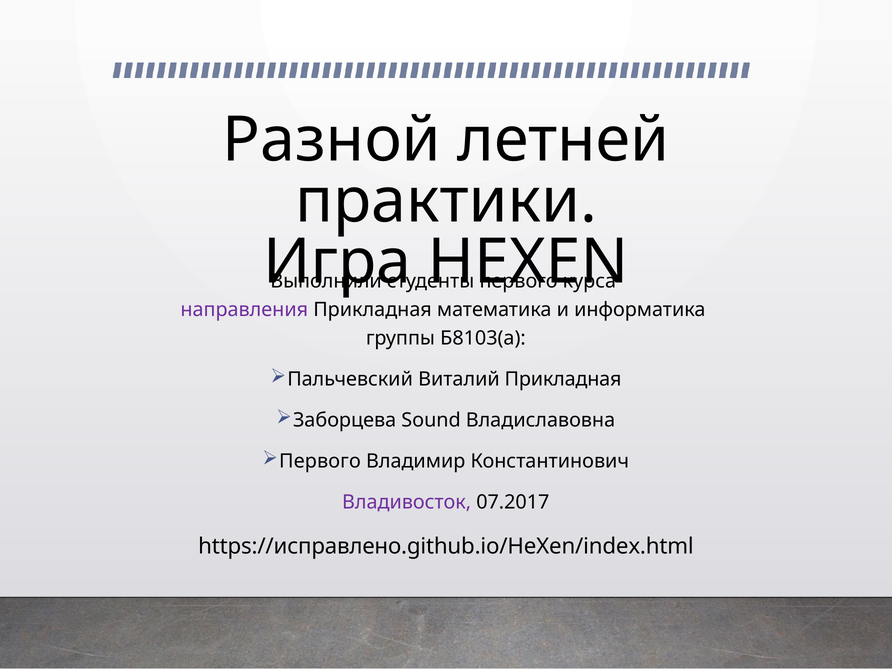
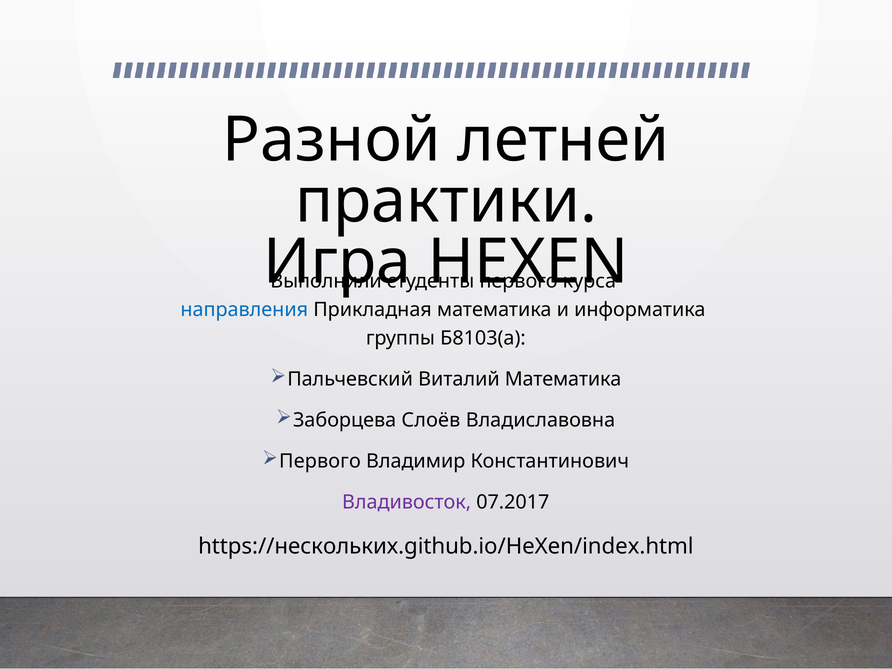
направления colour: purple -> blue (244, 310)
Виталий Прикладная: Прикладная -> Математика (563, 379)
Sound: Sound -> Слоёв (431, 420)
https://исправлено.github.io/HeXen/index.html: https://исправлено.github.io/HeXen/index.html -> https://нескольких.github.io/HeXen/index.html (446, 546)
